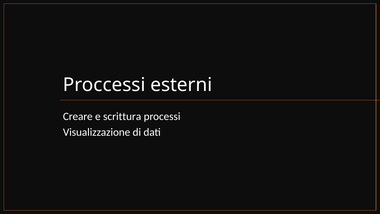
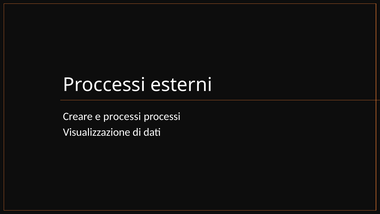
e scrittura: scrittura -> processi (122, 116)
